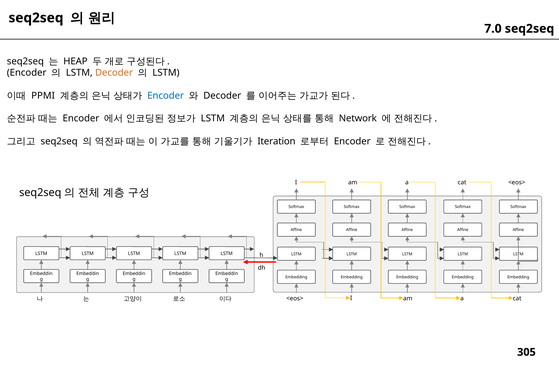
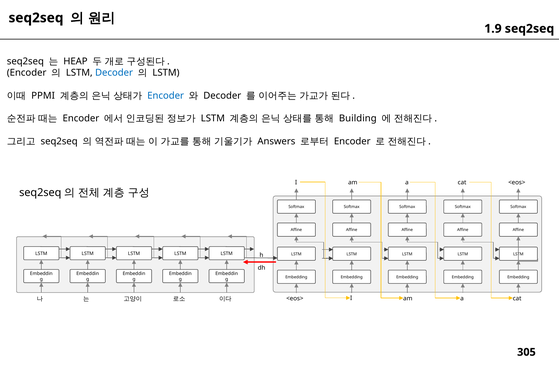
7.0: 7.0 -> 1.9 (493, 29)
Decoder colour: orange -> blue (114, 73)
Network: Network -> Building (358, 119)
Iteration: Iteration -> Answers (276, 141)
